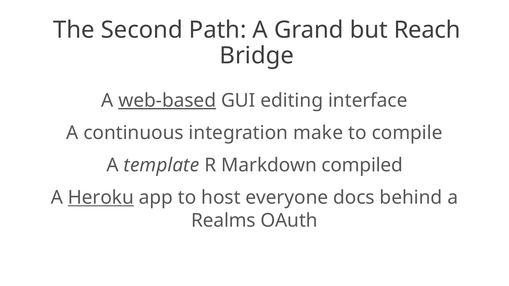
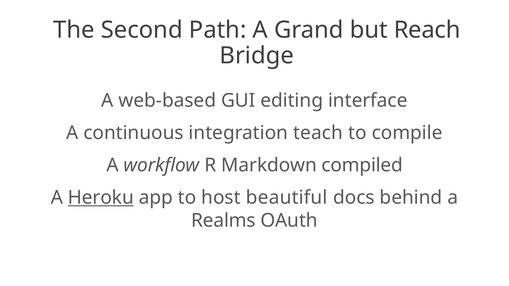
web-based underline: present -> none (167, 101)
make: make -> teach (318, 133)
template: template -> workflow (162, 165)
everyone: everyone -> beautiful (287, 198)
